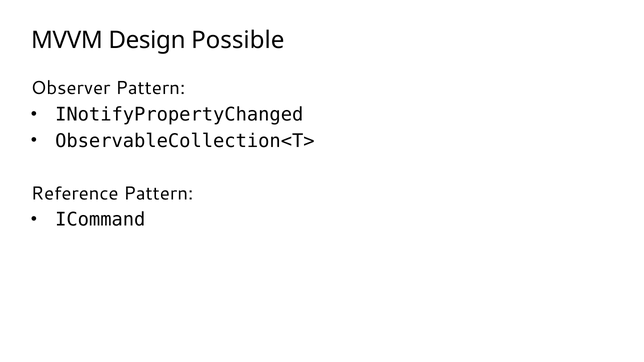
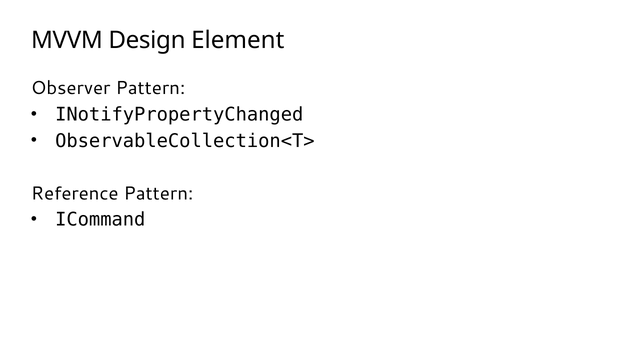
Possible: Possible -> Element (238, 40)
